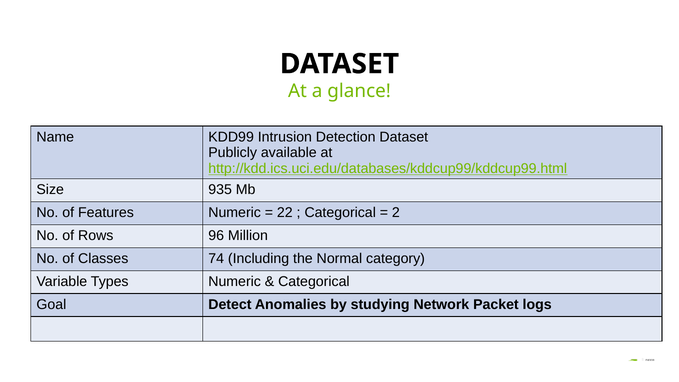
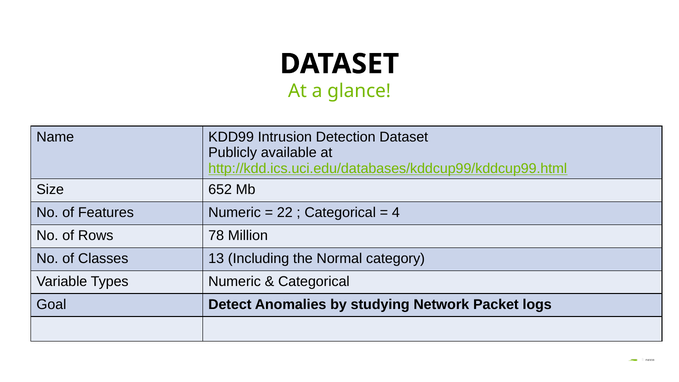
935: 935 -> 652 (220, 190)
2: 2 -> 4 (396, 213)
96: 96 -> 78 (216, 236)
74: 74 -> 13 (216, 259)
